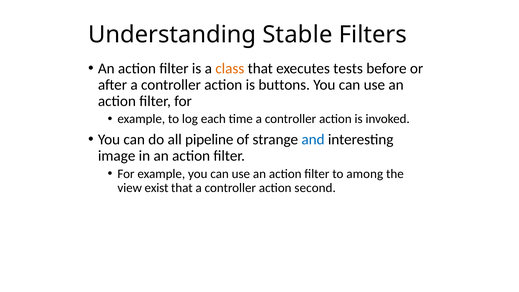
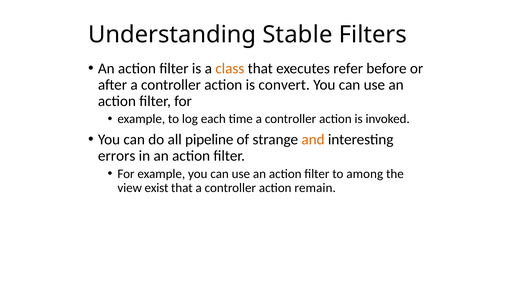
tests: tests -> refer (348, 68)
buttons: buttons -> convert (284, 85)
and colour: blue -> orange (313, 139)
image: image -> errors (117, 156)
second: second -> remain (315, 188)
